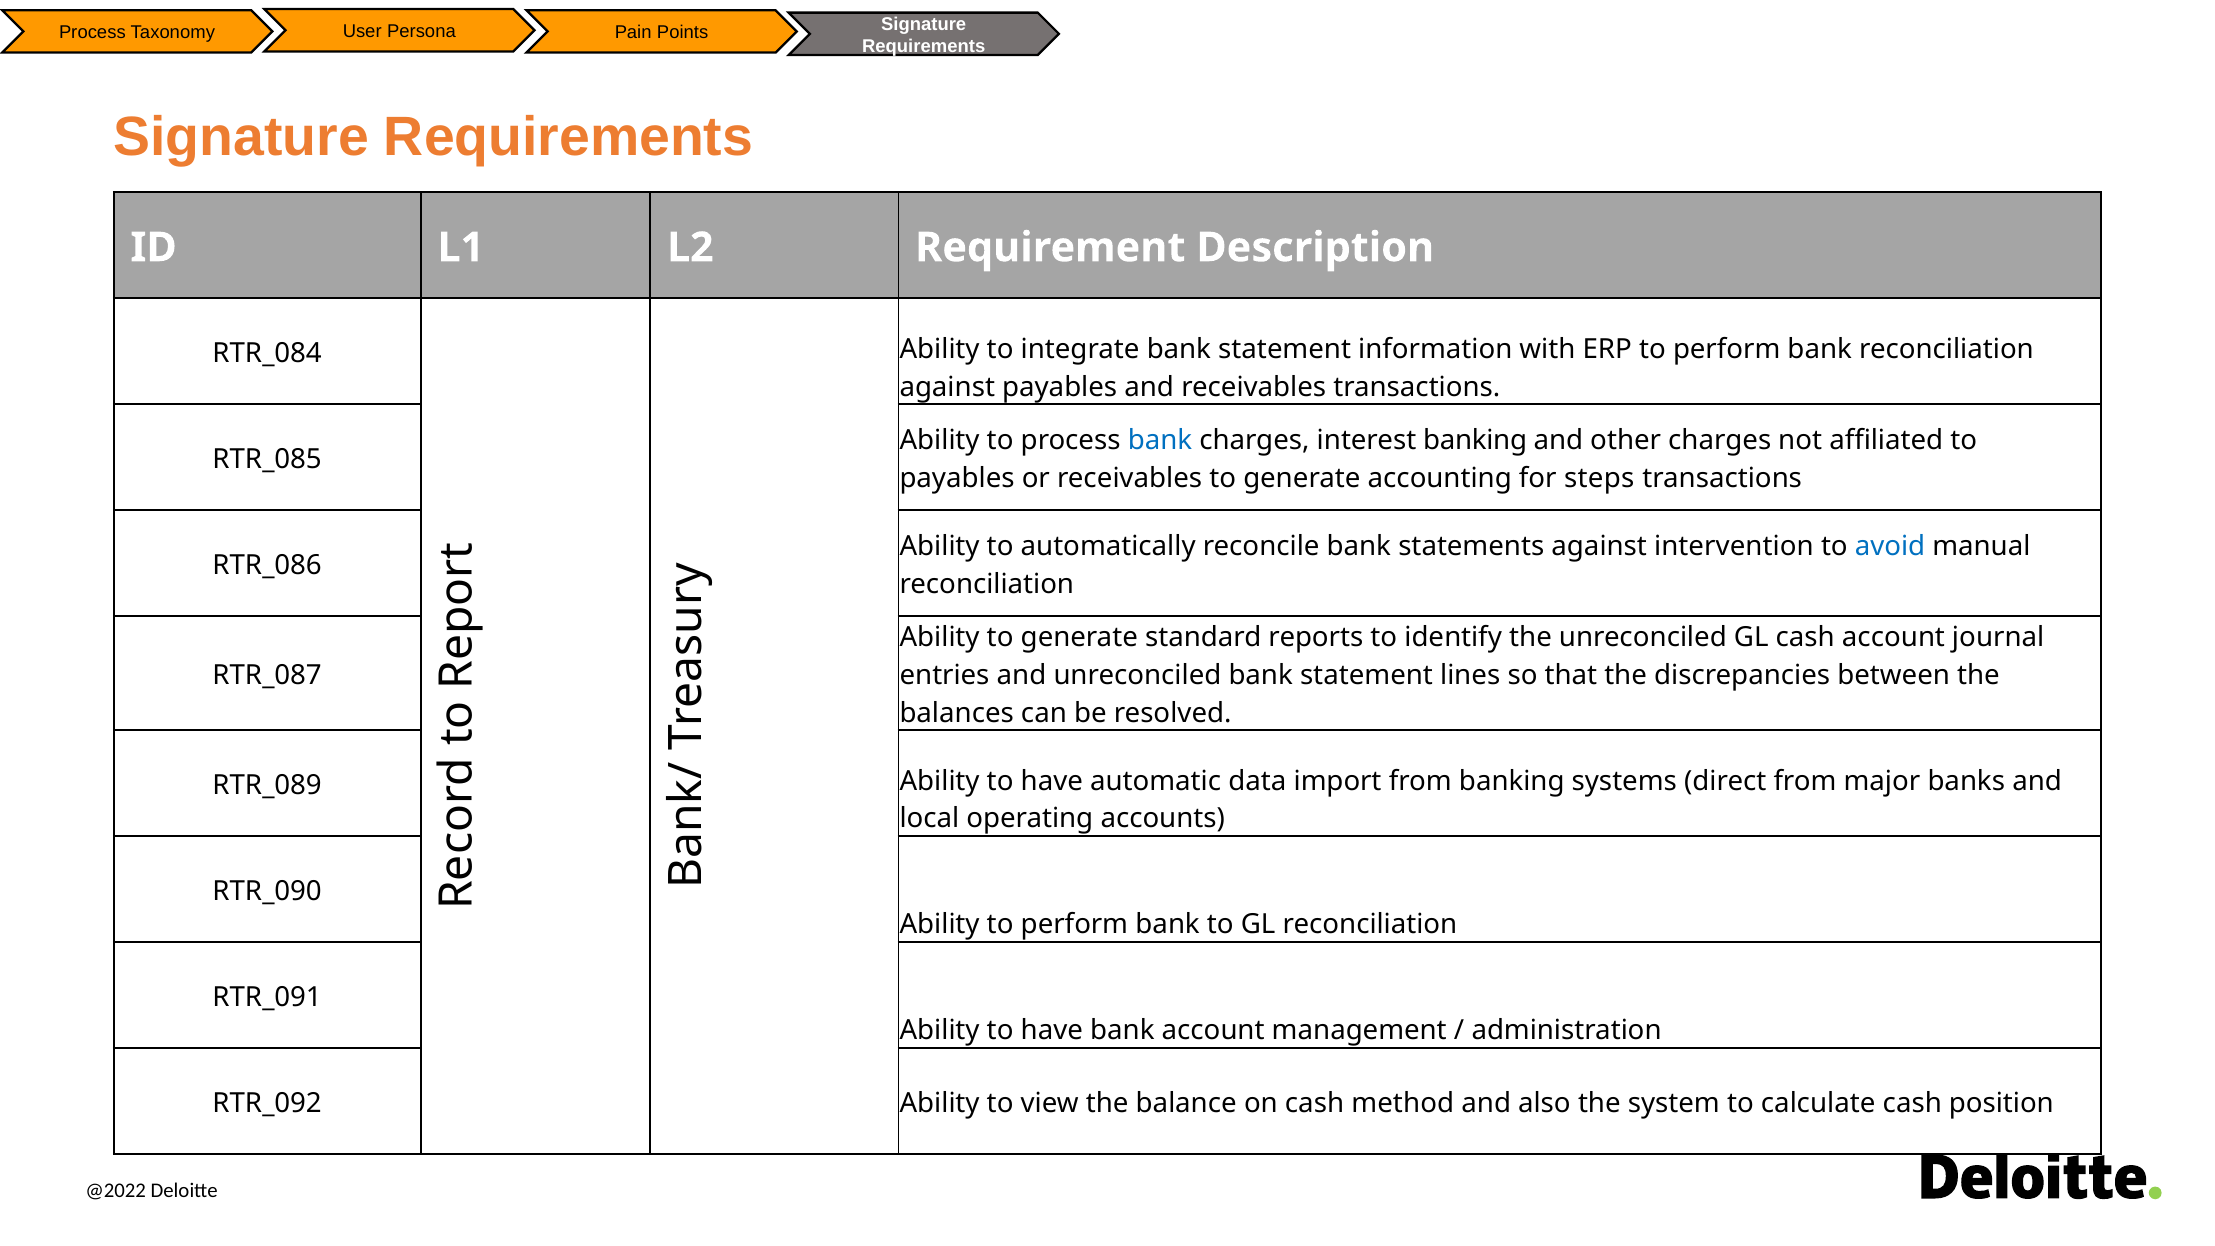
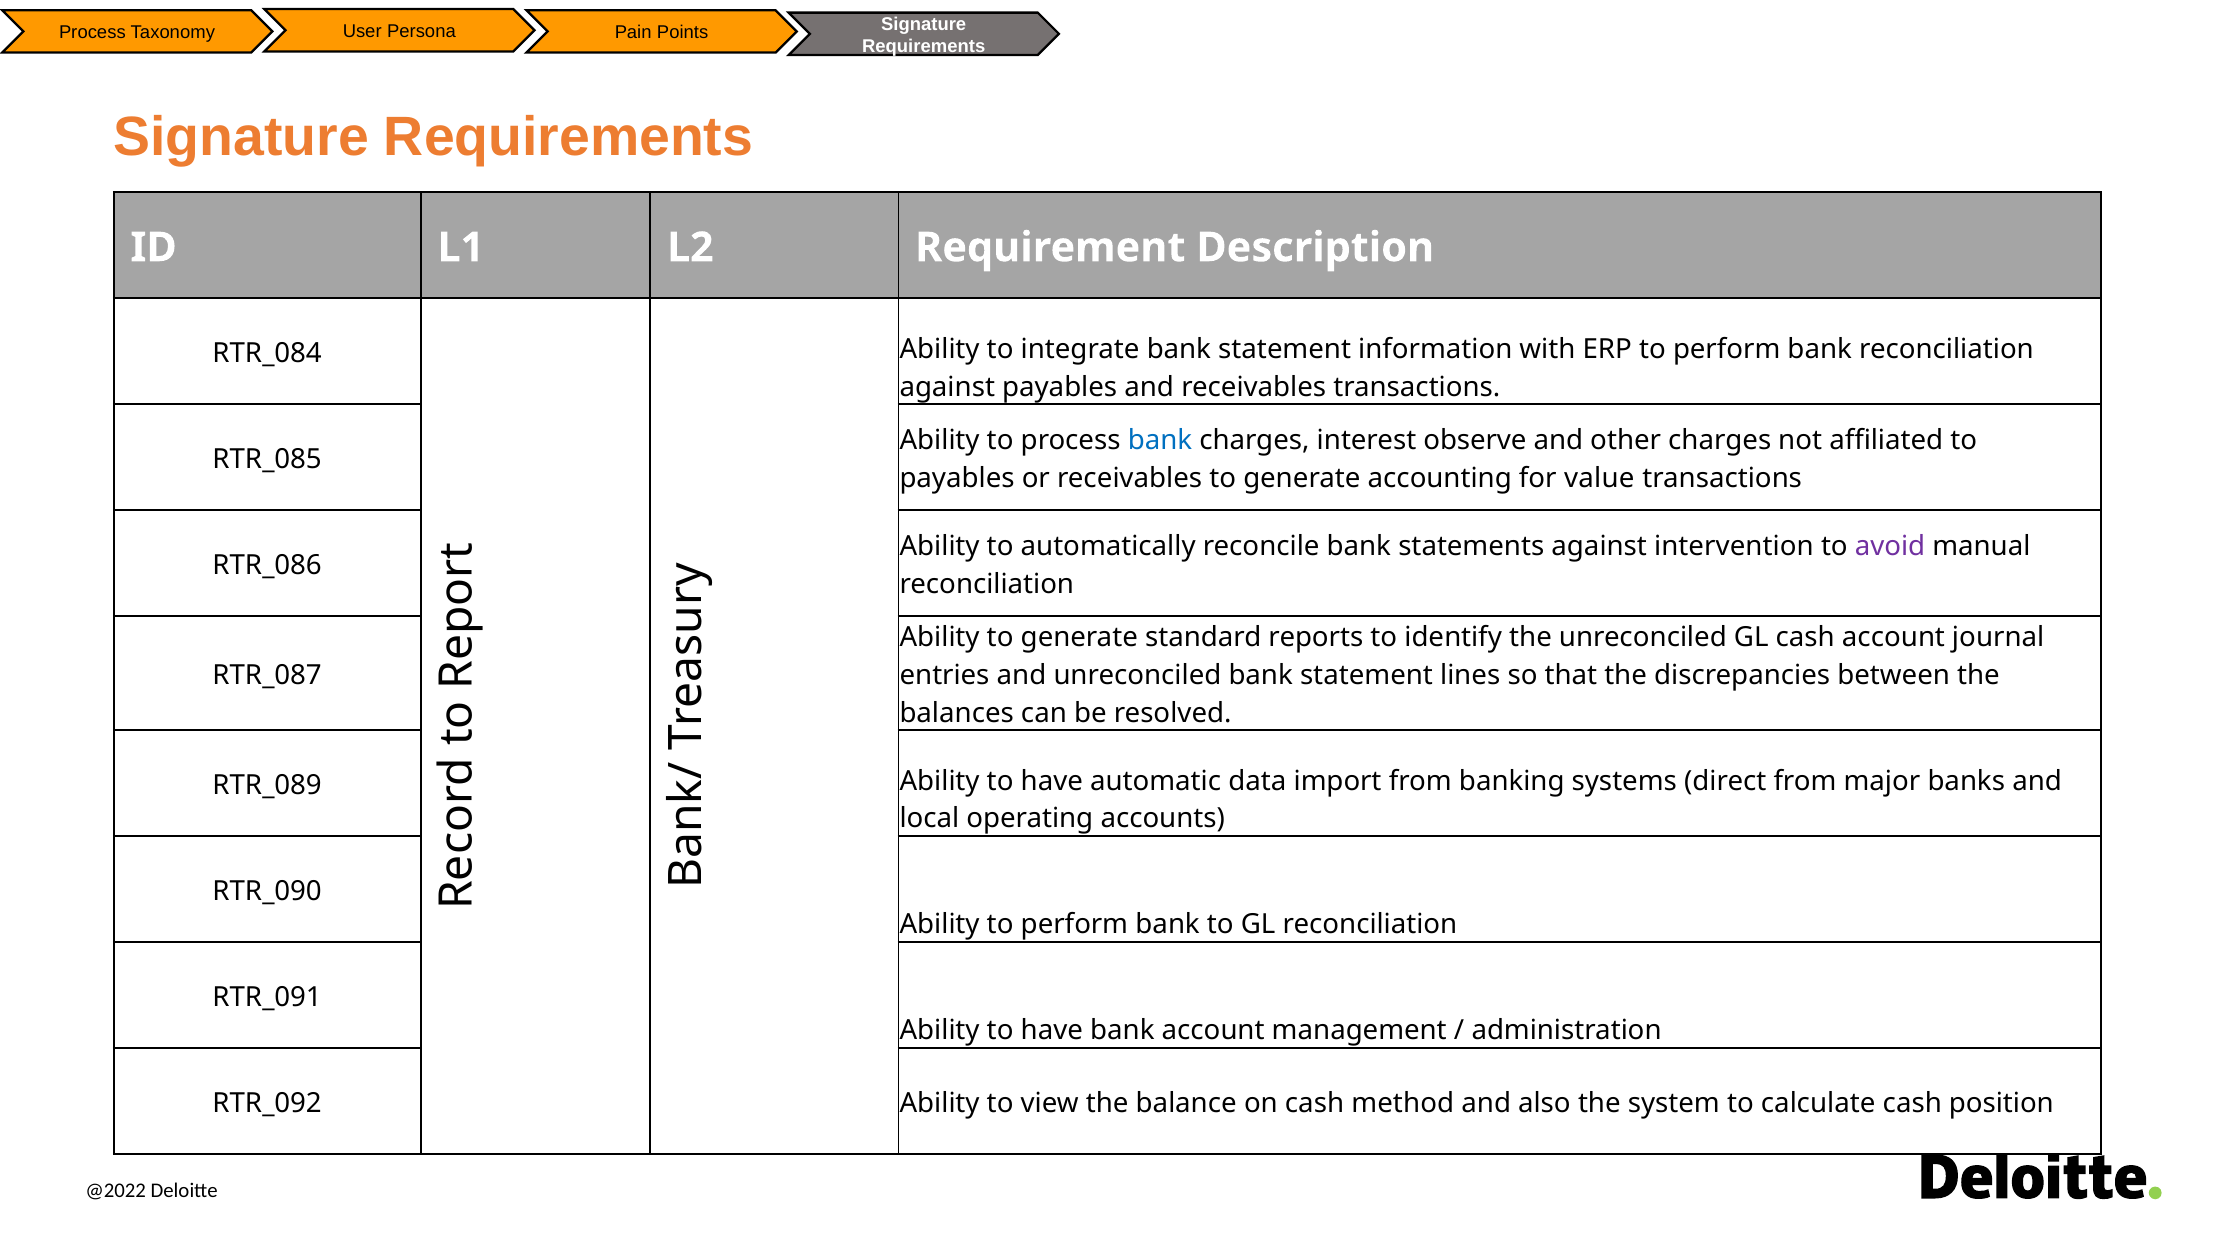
interest banking: banking -> observe (1475, 440)
steps: steps -> value (1599, 478)
avoid colour: blue -> purple (1890, 546)
